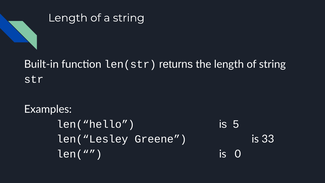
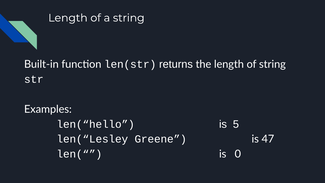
33: 33 -> 47 (268, 139)
